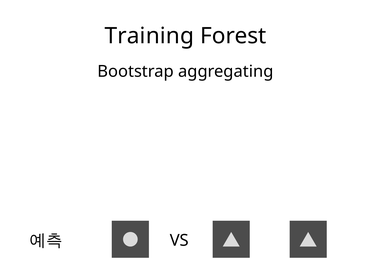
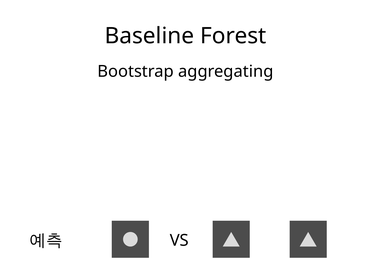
Training: Training -> Baseline (149, 36)
